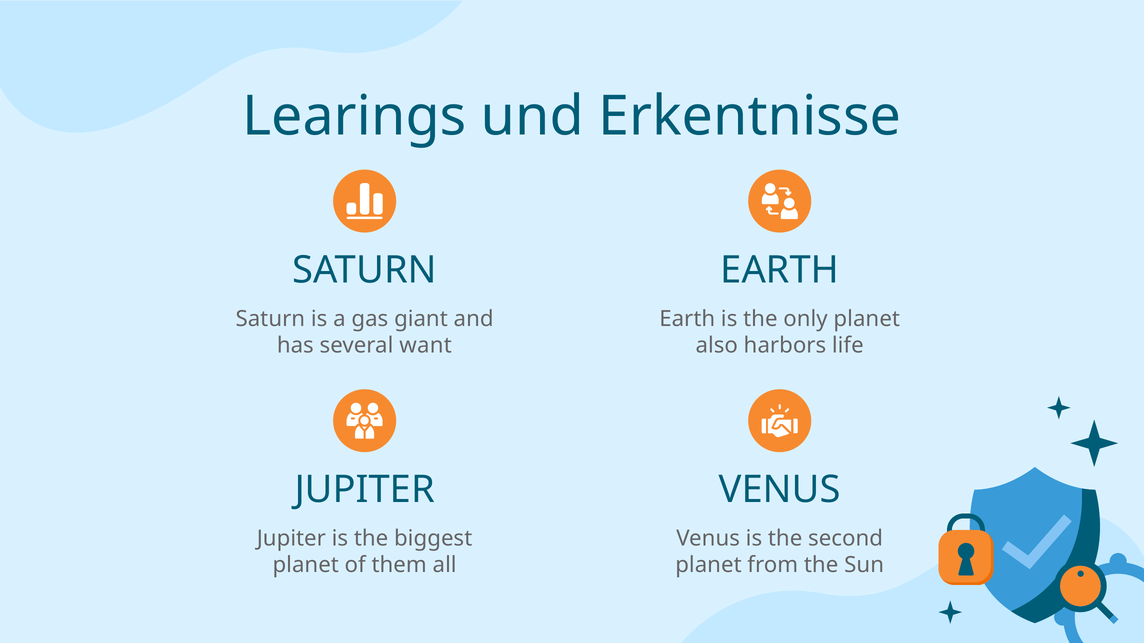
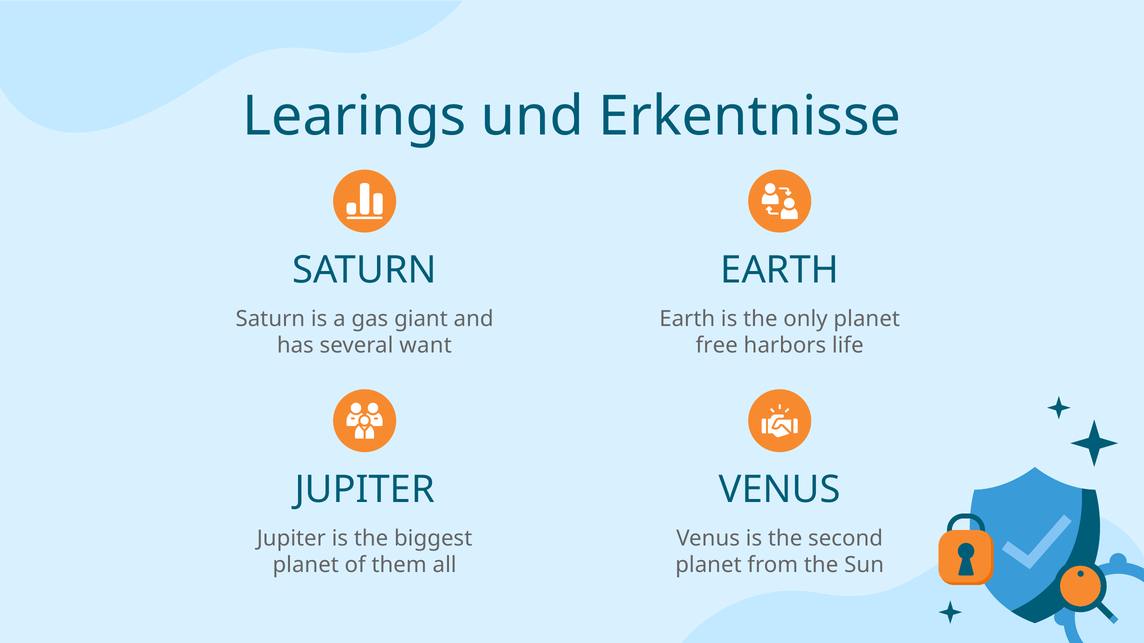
also: also -> free (717, 346)
